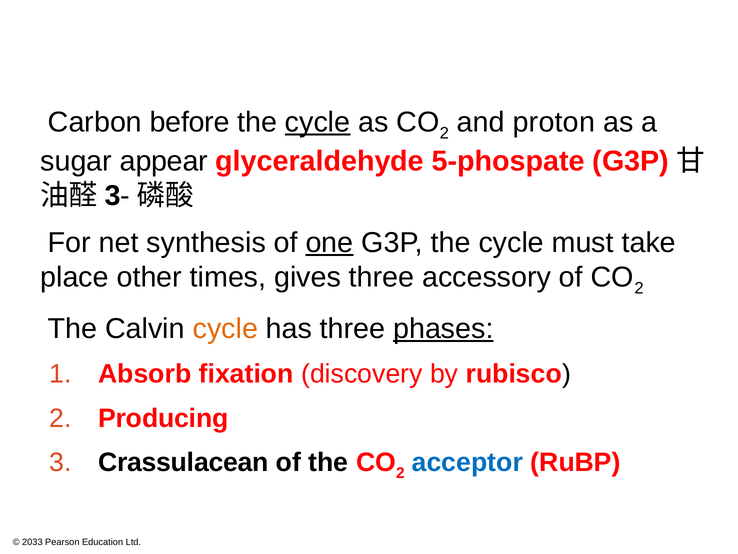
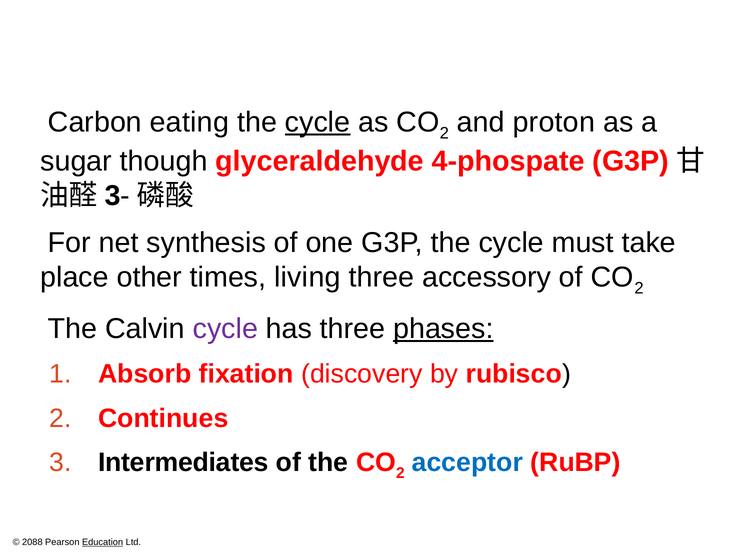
before: before -> eating (189, 122)
appear: appear -> though (164, 161)
5-phospate: 5-phospate -> 4-phospate (508, 161)
one underline: present -> none (329, 242)
gives: gives -> living (307, 277)
cycle colour: orange -> purple (225, 328)
Producing: Producing -> Continues (163, 418)
Crassulacean: Crassulacean -> Intermediates (183, 462)
2033: 2033 -> 2088 (32, 542)
Education underline: none -> present (103, 542)
